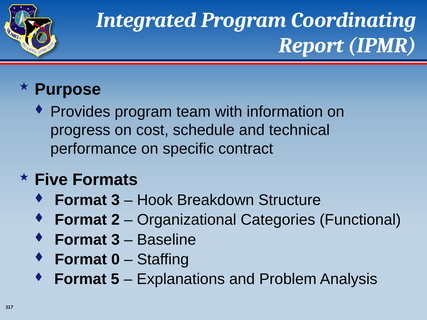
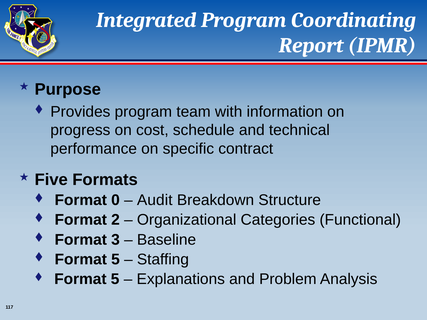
3: 3 -> 0 (115, 200)
Hook: Hook -> Audit (155, 200)
0: 0 -> 5 (115, 260)
